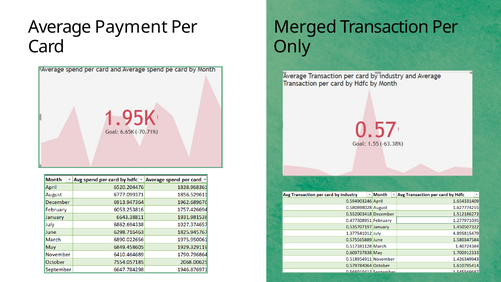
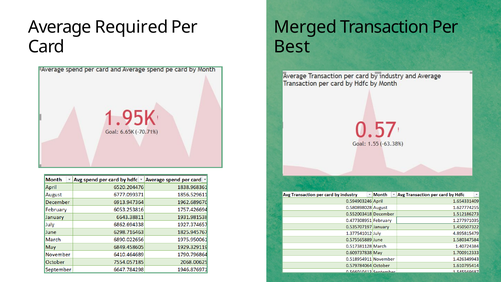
Payment: Payment -> Required (131, 27)
Only: Only -> Best (292, 47)
